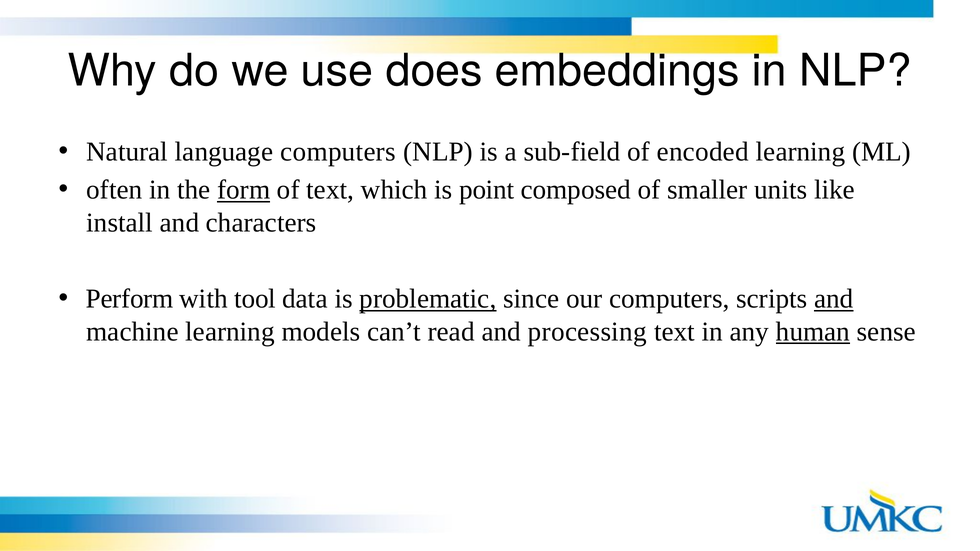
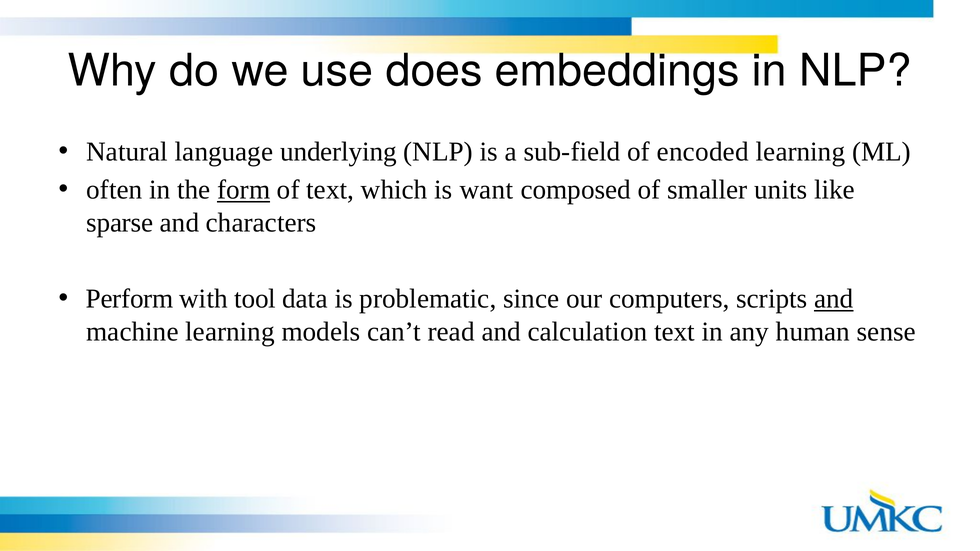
language computers: computers -> underlying (338, 152)
point: point -> want (486, 190)
install: install -> sparse (120, 223)
problematic underline: present -> none (428, 299)
processing: processing -> calculation (587, 332)
human underline: present -> none (813, 332)
